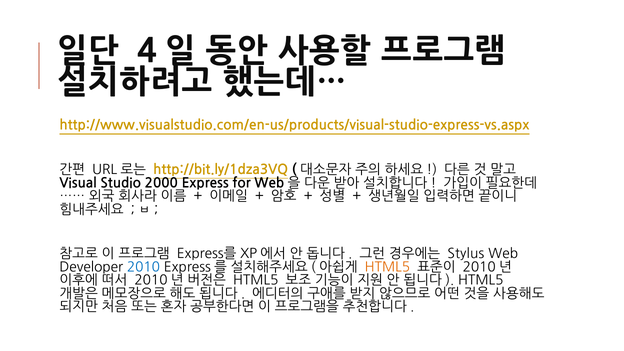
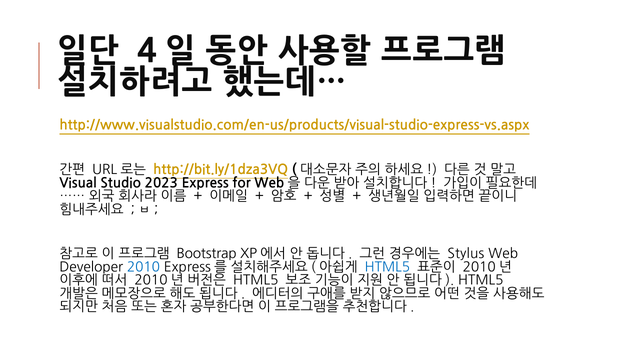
2000: 2000 -> 2023 (161, 183)
Express를: Express를 -> Bootstrap (207, 254)
HTML5 colour: orange -> blue (387, 267)
